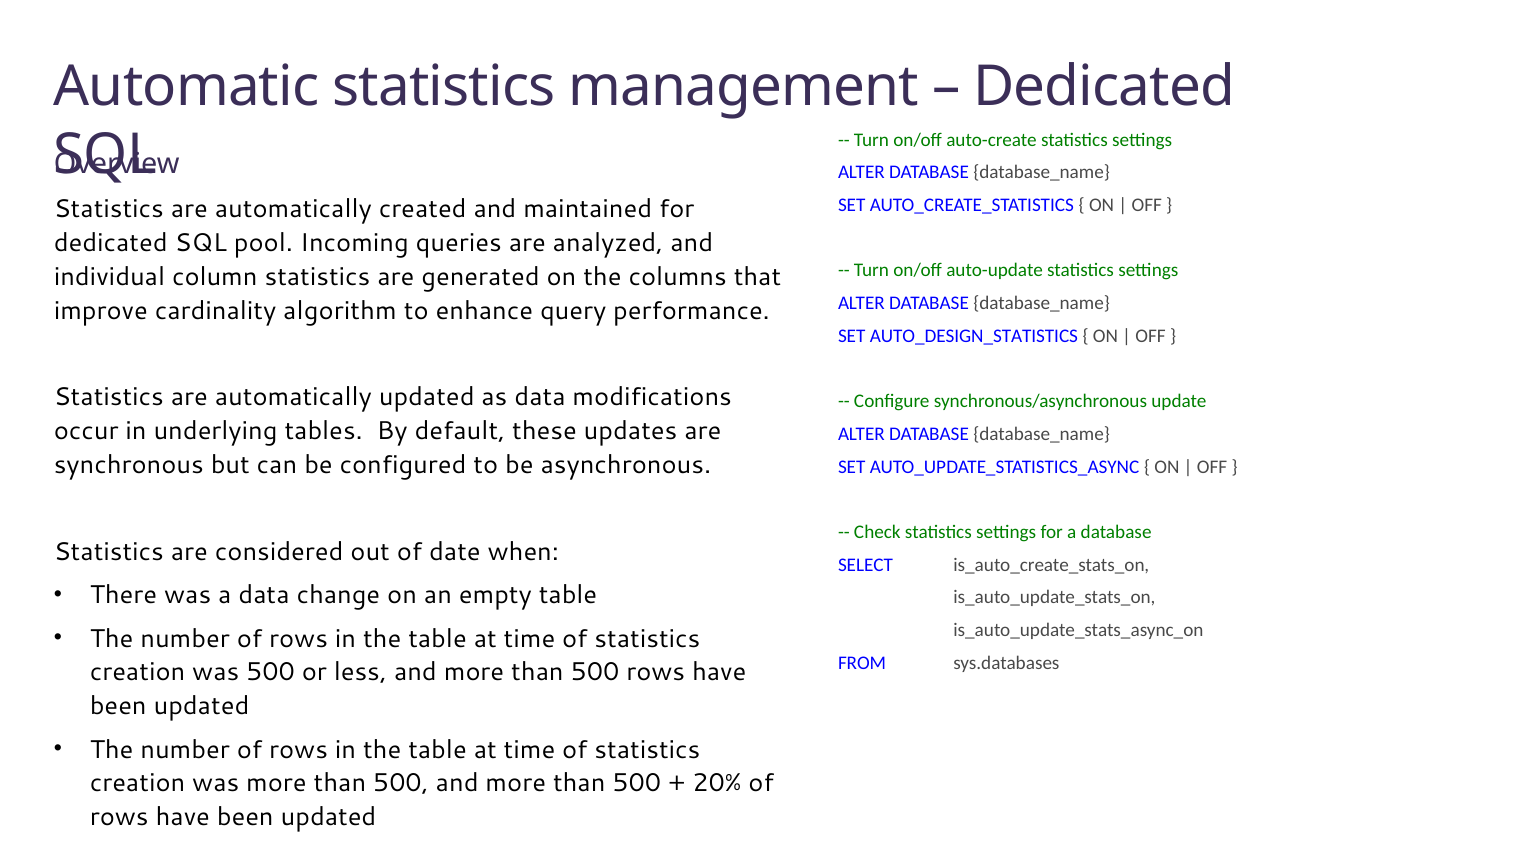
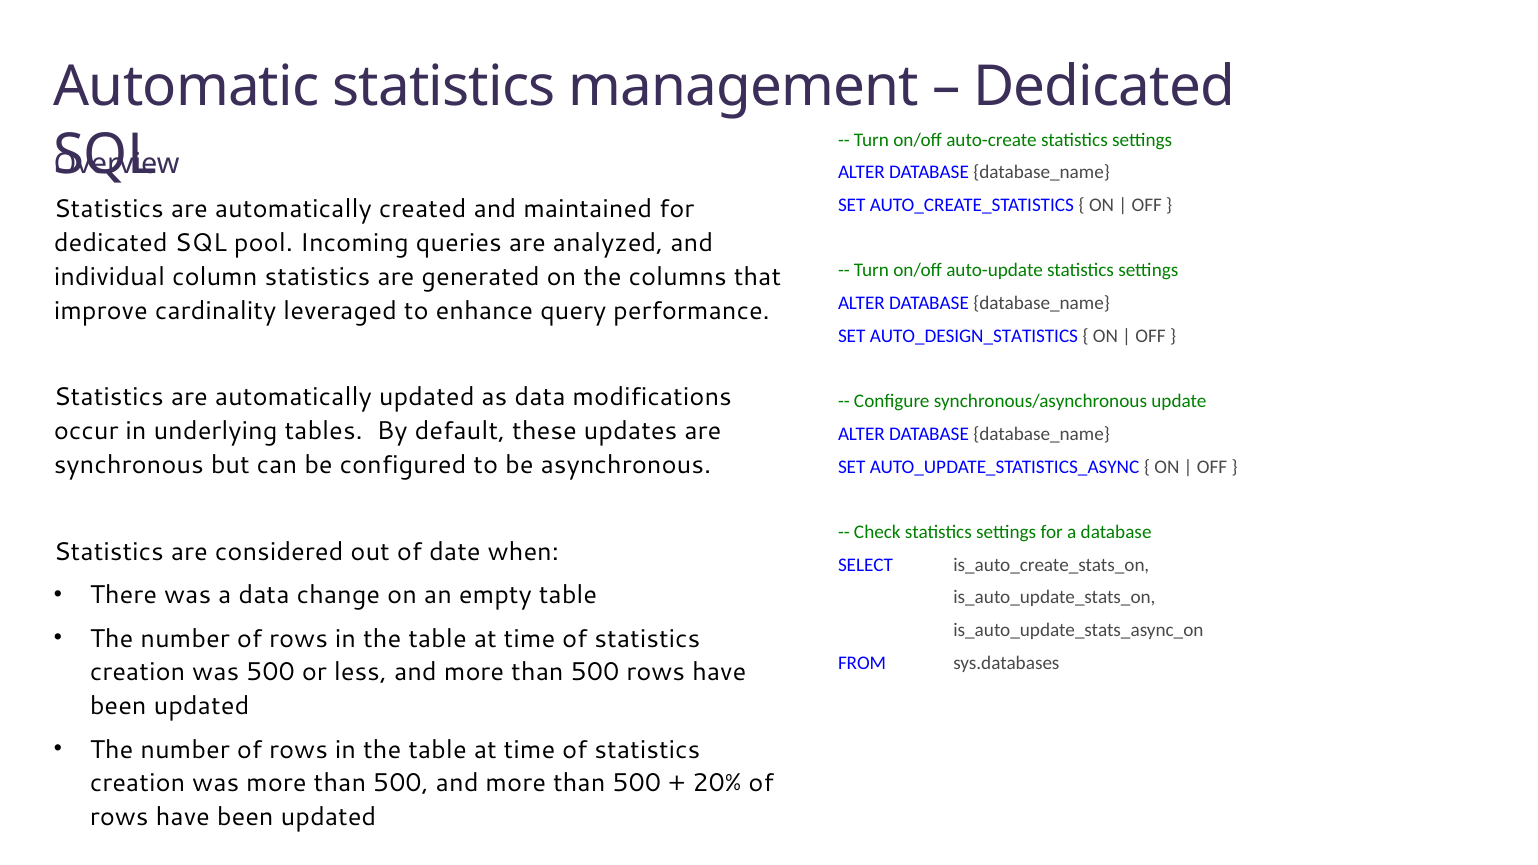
algorithm: algorithm -> leveraged (340, 311)
